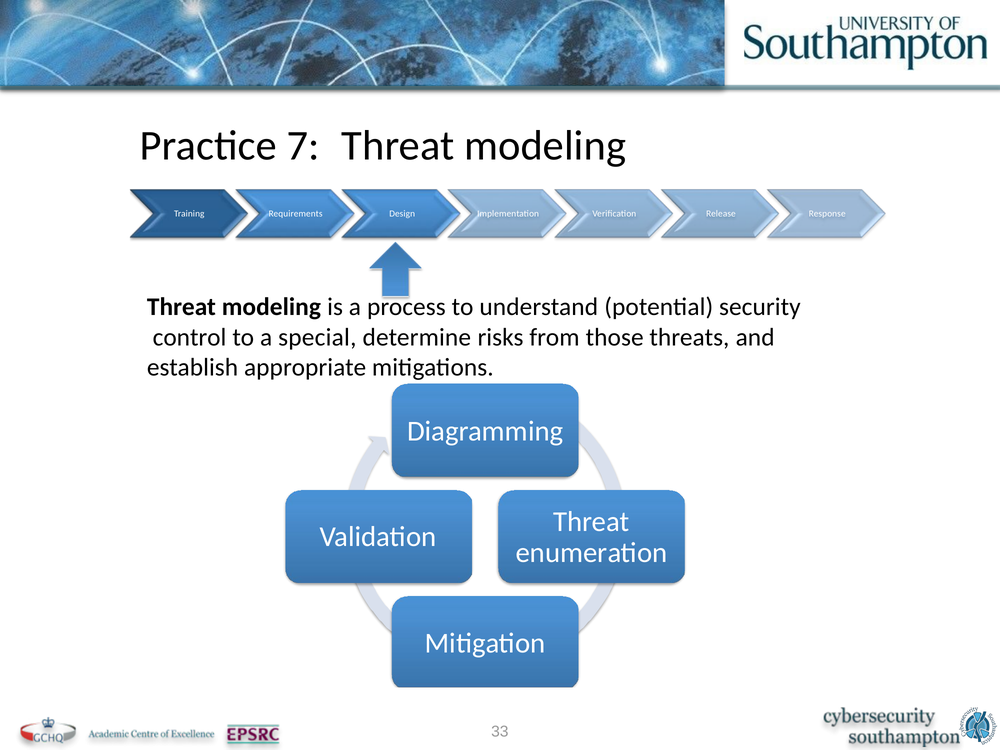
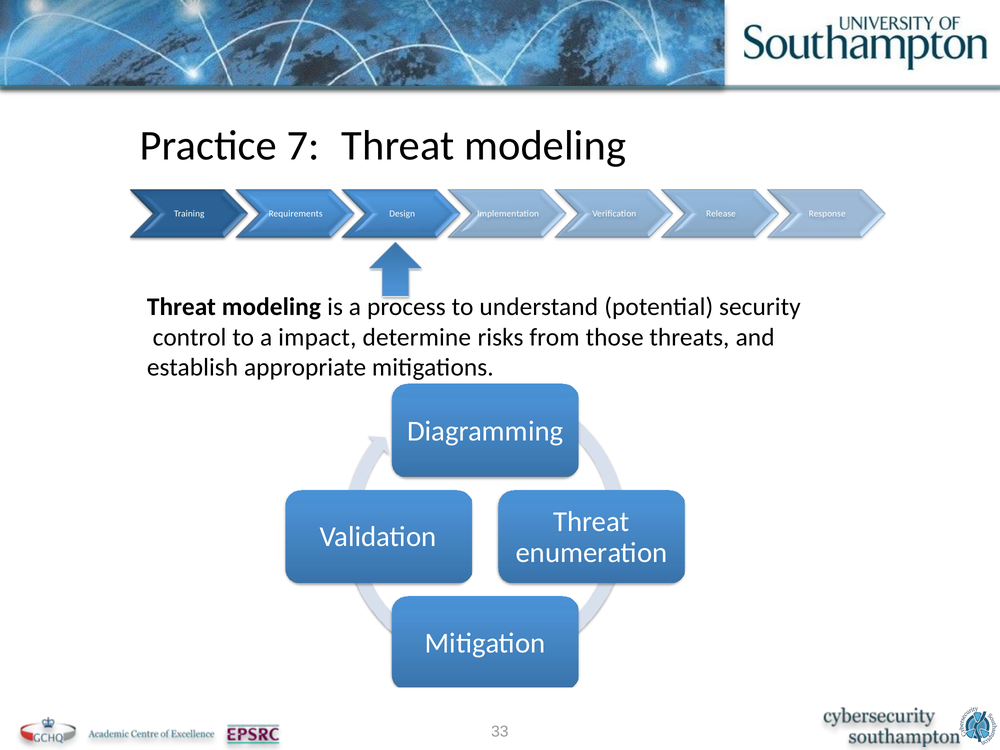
special: special -> impact (317, 337)
